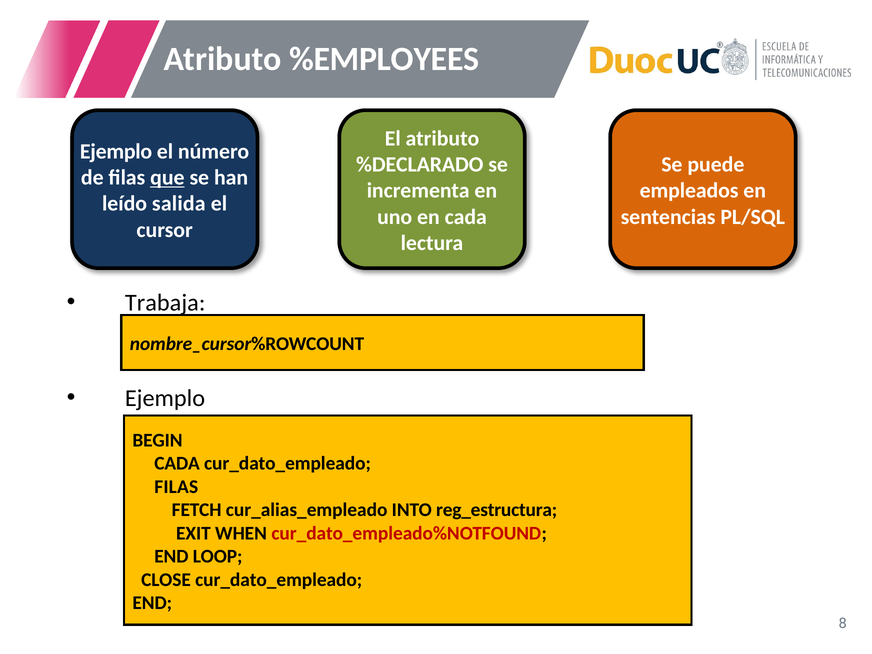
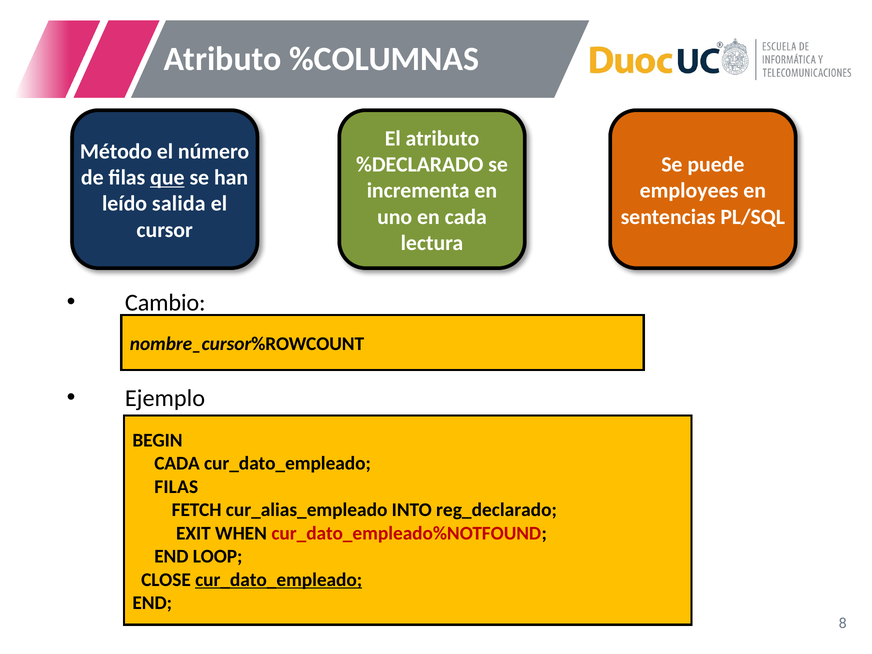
%EMPLOYEES: %EMPLOYEES -> %COLUMNAS (384, 59)
Ejemplo: Ejemplo -> Método (116, 151)
empleados: empleados -> employees (689, 191)
Trabaja: Trabaja -> Cambio (165, 303)
reg_estructura: reg_estructura -> reg_declarado (496, 510)
cur_dato_empleado underline: none -> present (279, 580)
